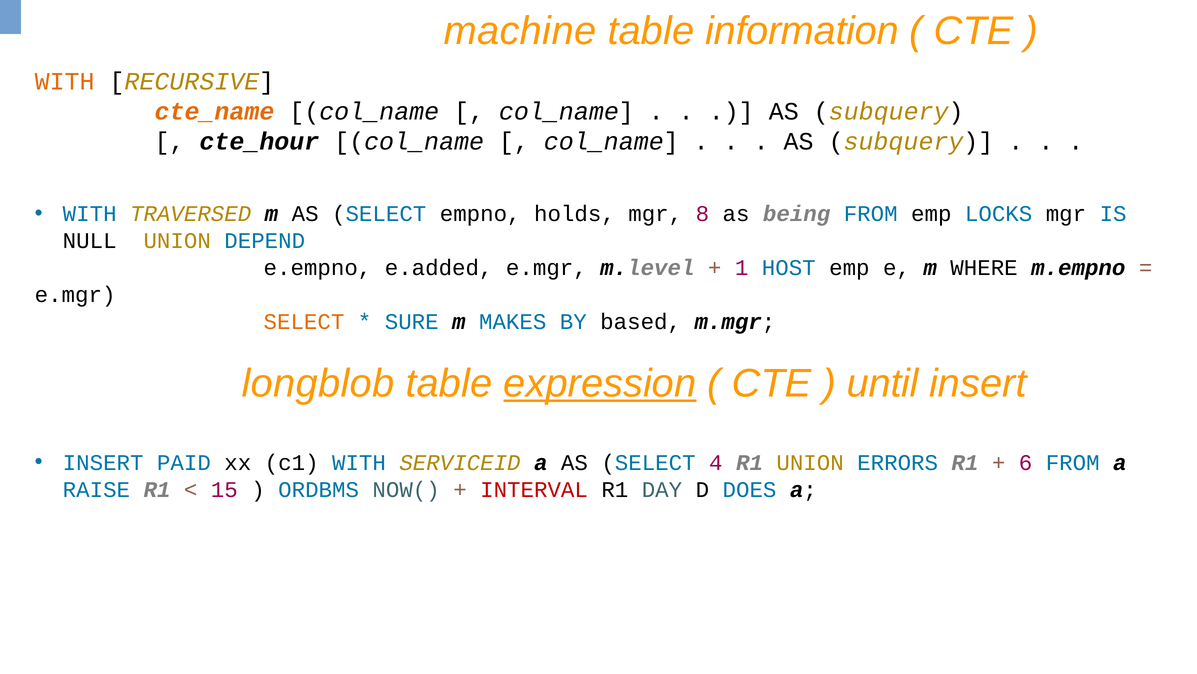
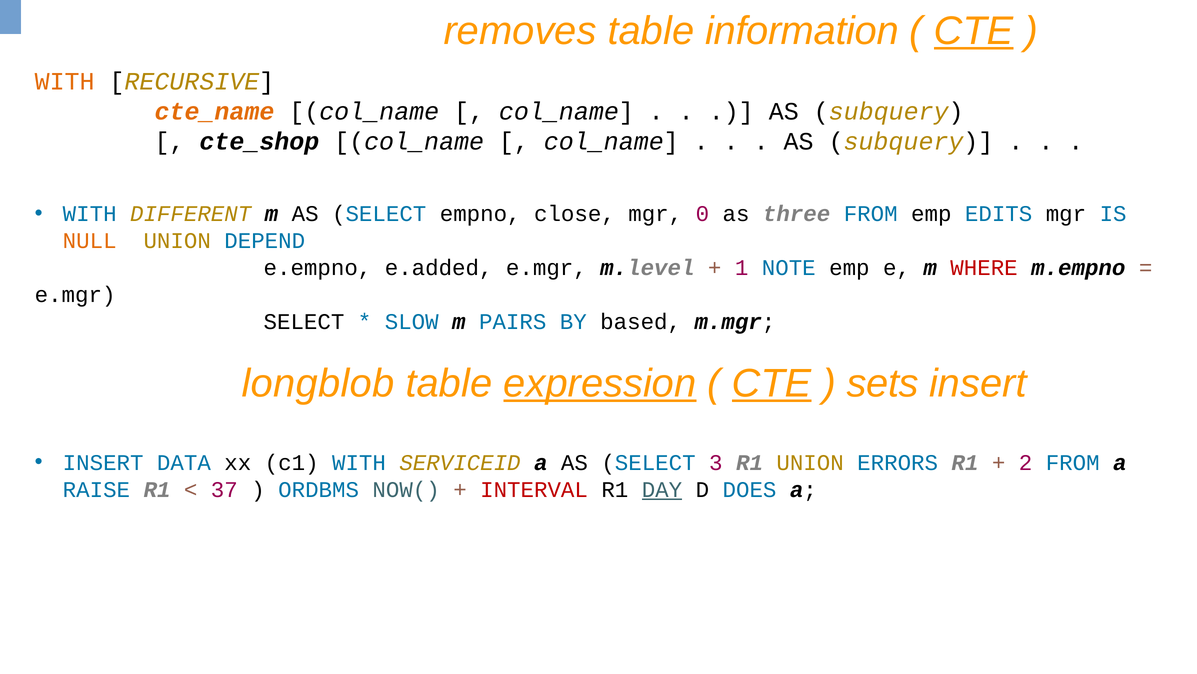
machine: machine -> removes (520, 31)
CTE underline: none -> present (974, 31)
cte_hour: cte_hour -> cte_shop (259, 141)
TRAVERSED: TRAVERSED -> DIFFERENT (191, 214)
holds: holds -> close (574, 214)
8: 8 -> 0 (702, 214)
being: being -> three (797, 214)
LOCKS: LOCKS -> EDITS (999, 214)
NULL colour: black -> orange (90, 241)
HOST: HOST -> NOTE (789, 268)
WHERE colour: black -> red (984, 268)
SELECT colour: orange -> black (304, 321)
SURE: SURE -> SLOW (412, 321)
MAKES: MAKES -> PAIRS (513, 321)
CTE underline: none -> present (772, 383)
until: until -> sets (883, 383)
PAID: PAID -> DATA (184, 462)
4: 4 -> 3 (716, 462)
6: 6 -> 2 (1026, 462)
15: 15 -> 37 (224, 489)
DAY underline: none -> present (662, 489)
